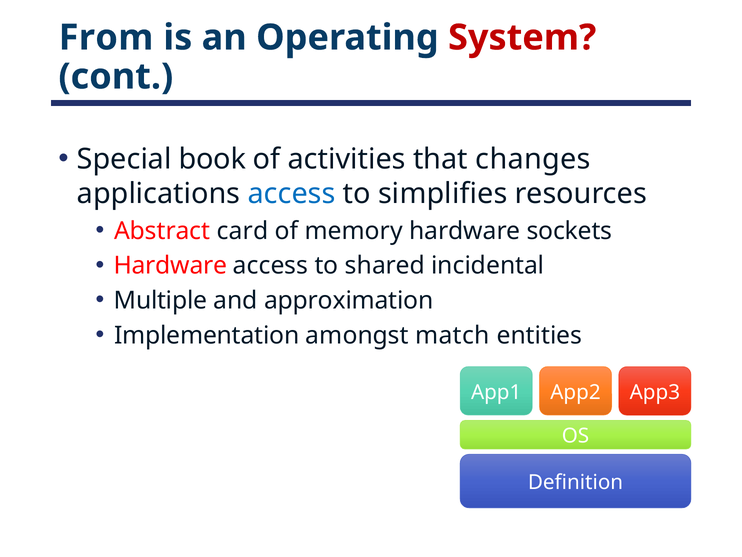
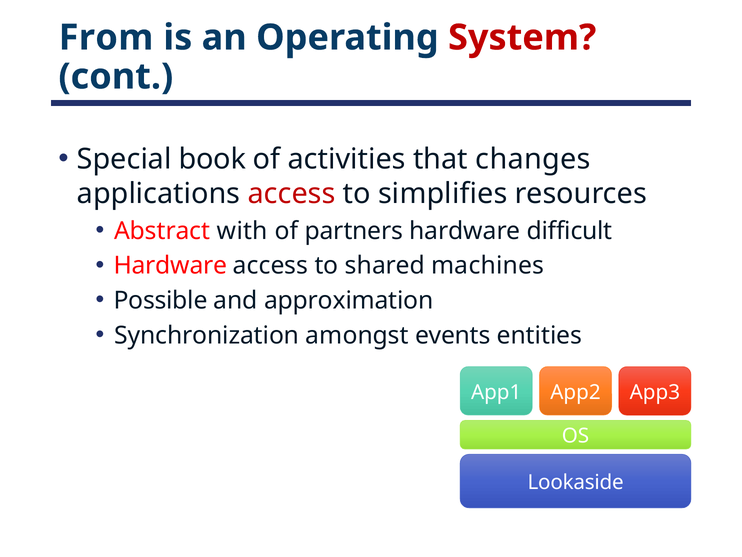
access colour: blue -> red (292, 194)
card: card -> with (242, 231)
memory: memory -> partners (354, 231)
sockets: sockets -> difficult (570, 231)
incidental: incidental -> machines (488, 266)
Multiple: Multiple -> Possible (161, 300)
Implementation: Implementation -> Synchronization (207, 335)
match: match -> events (453, 335)
Definition: Definition -> Lookaside (576, 482)
